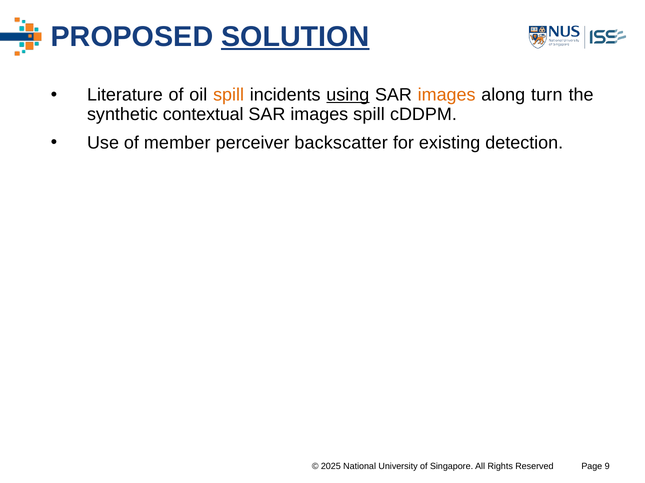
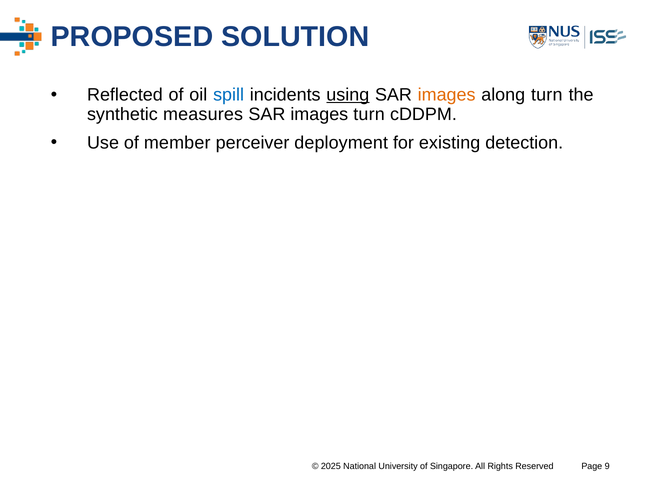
SOLUTION underline: present -> none (295, 37)
Literature: Literature -> Reflected (125, 95)
spill colour: orange -> blue (229, 95)
contextual: contextual -> measures (203, 115)
images spill: spill -> turn (369, 115)
backscatter: backscatter -> deployment (341, 143)
